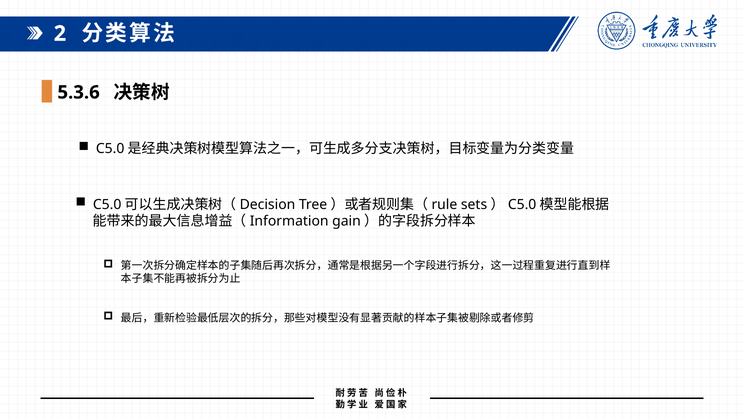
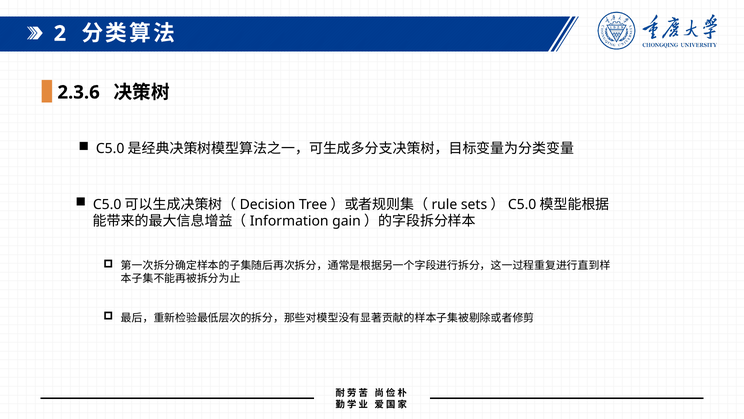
5.3.6: 5.3.6 -> 2.3.6 (79, 92)
